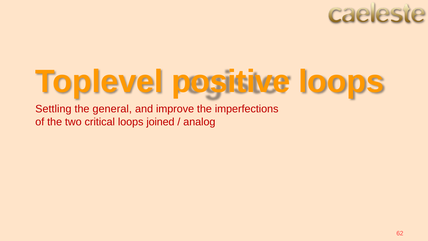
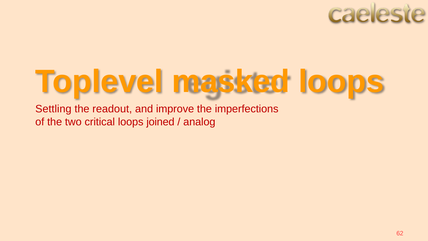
positive: positive -> masked (231, 82)
general: general -> readout (112, 109)
